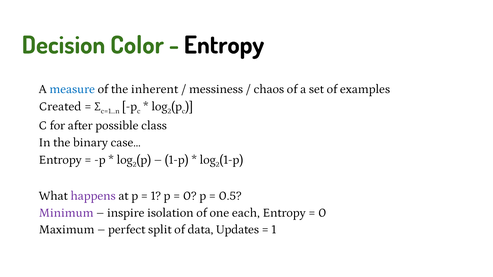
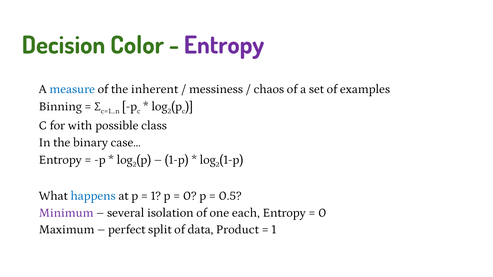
Entropy colour: black -> purple (224, 45)
Created: Created -> Binning (60, 107)
after: after -> with (80, 126)
happens colour: purple -> blue (93, 196)
inspire: inspire -> several (126, 213)
Updates: Updates -> Product (237, 230)
